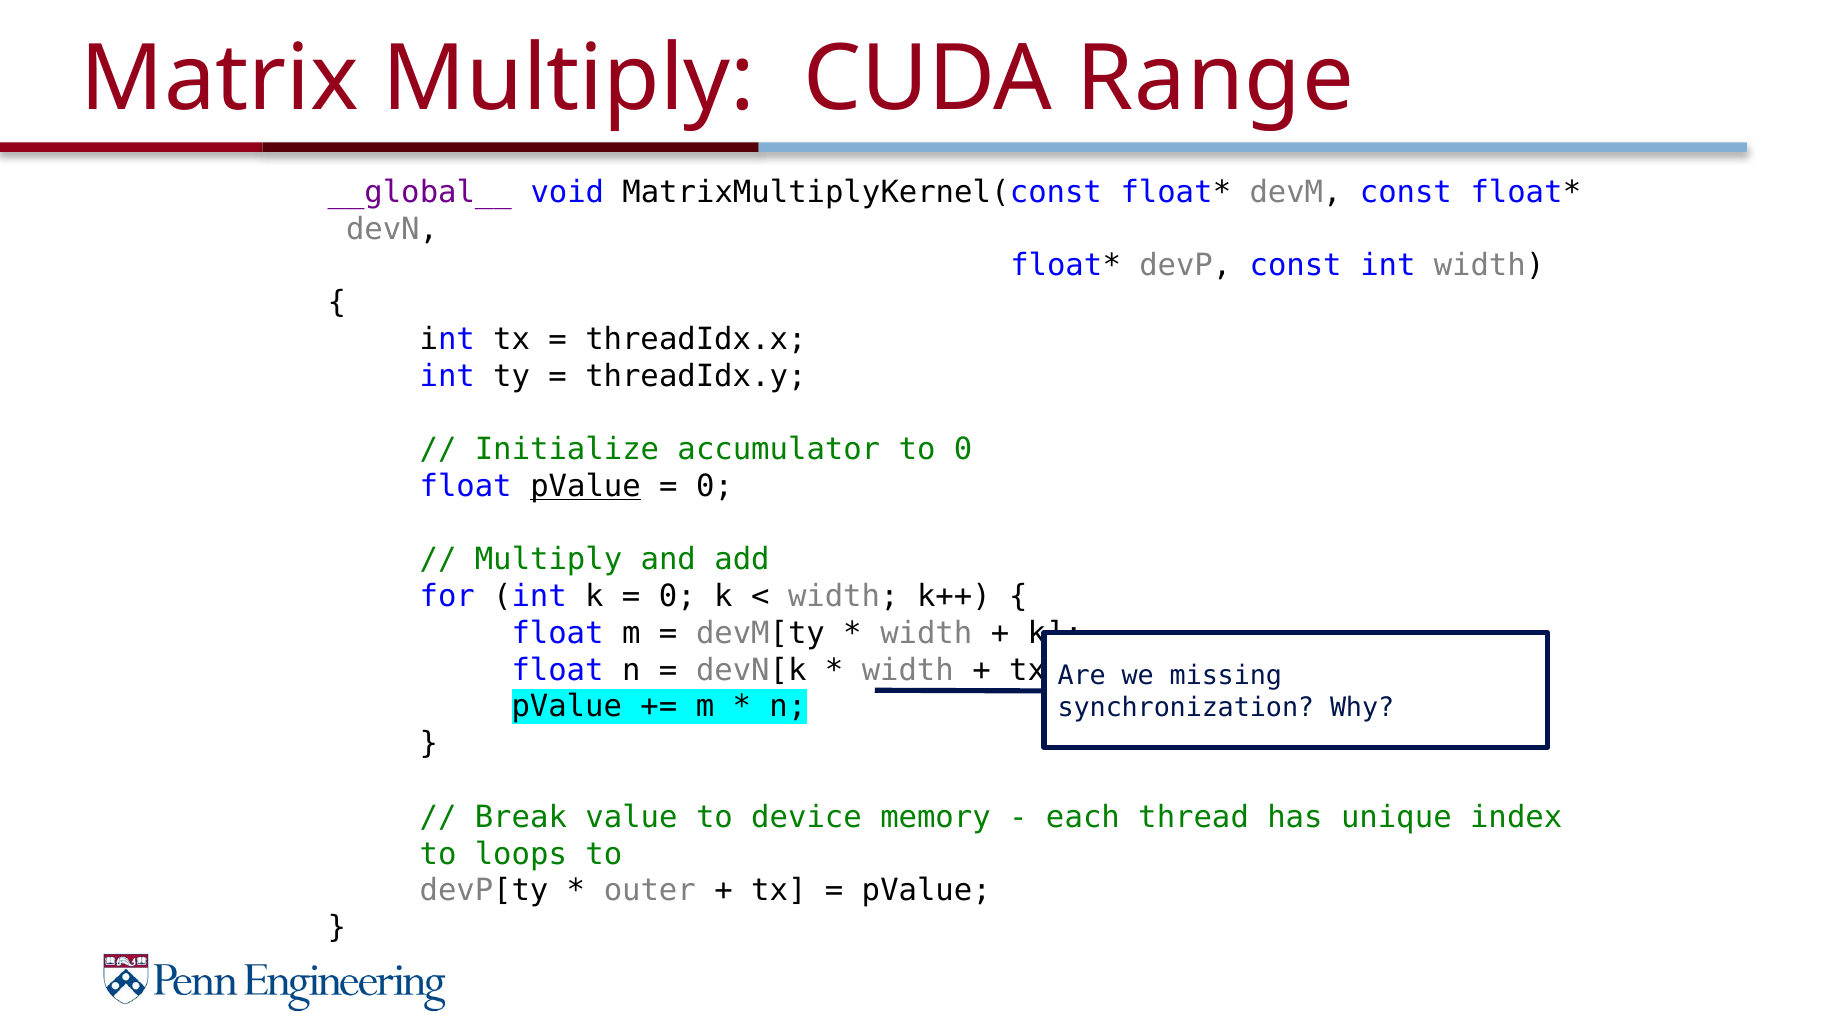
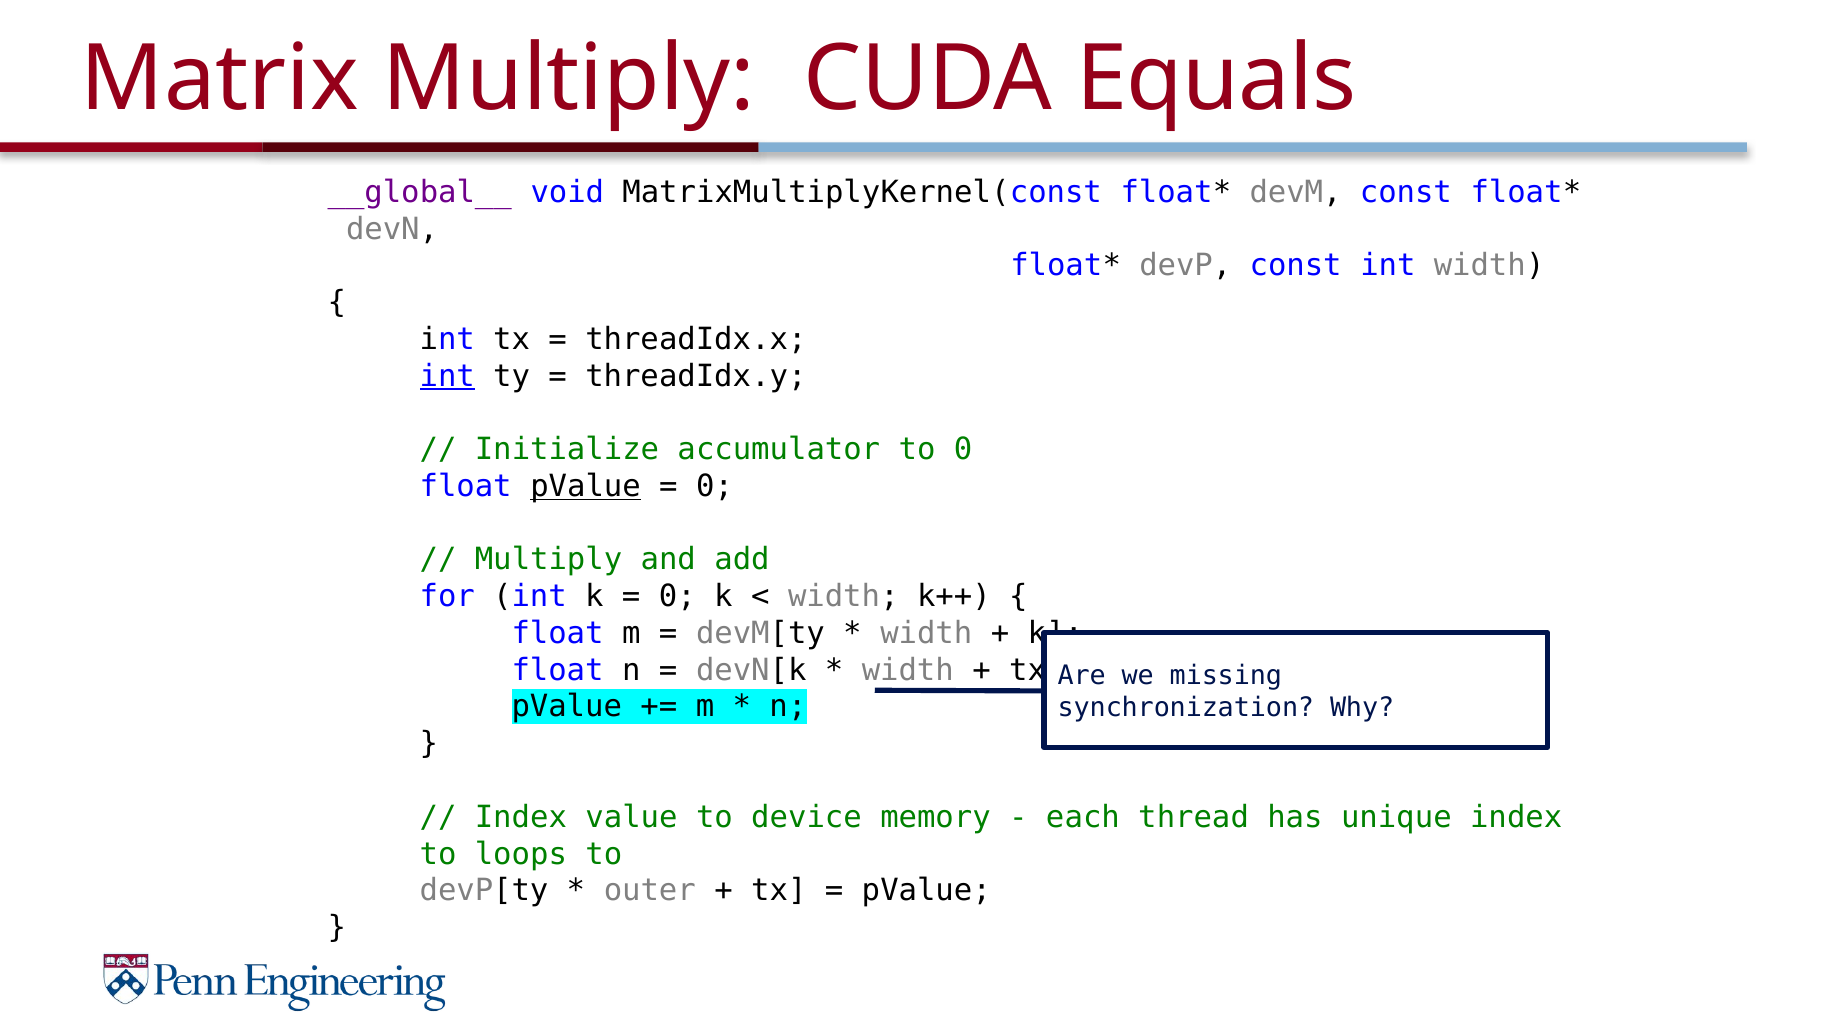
Range: Range -> Equals (1216, 79)
int underline: none -> present (447, 376)
Break: Break -> Index (521, 818)
